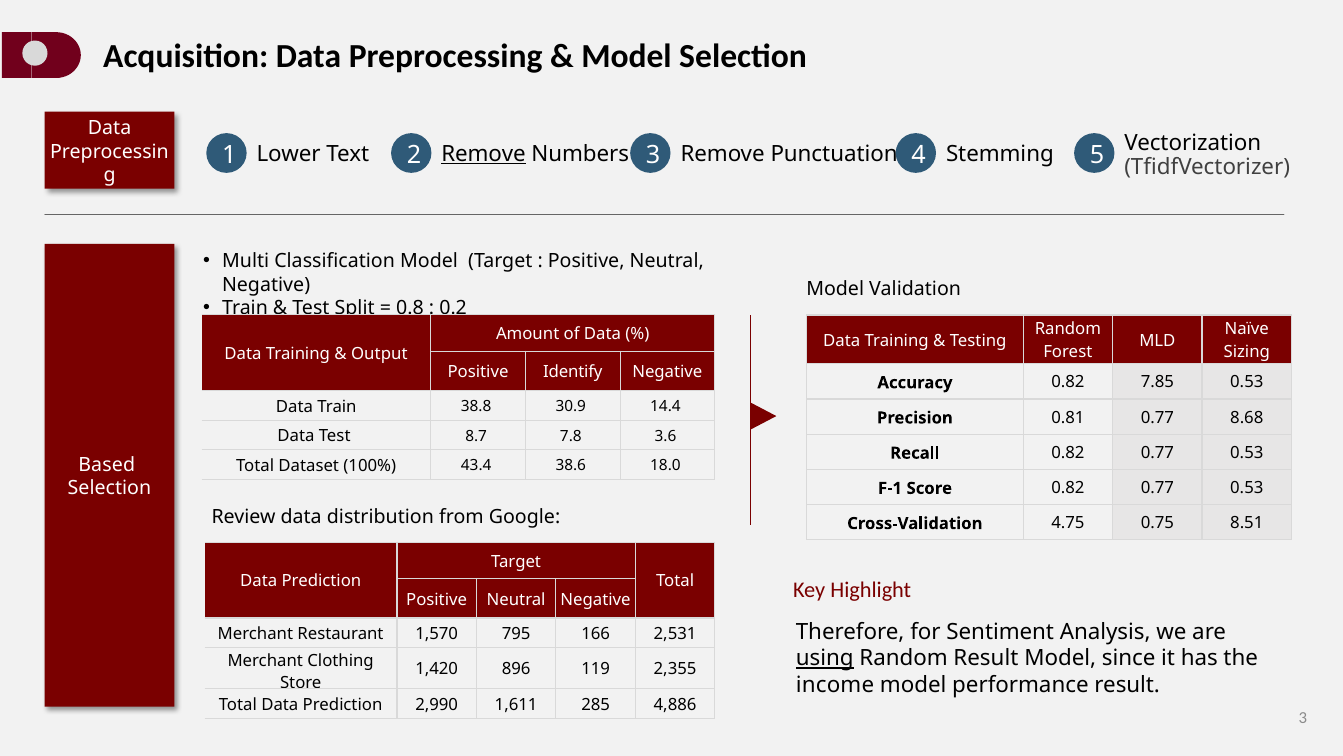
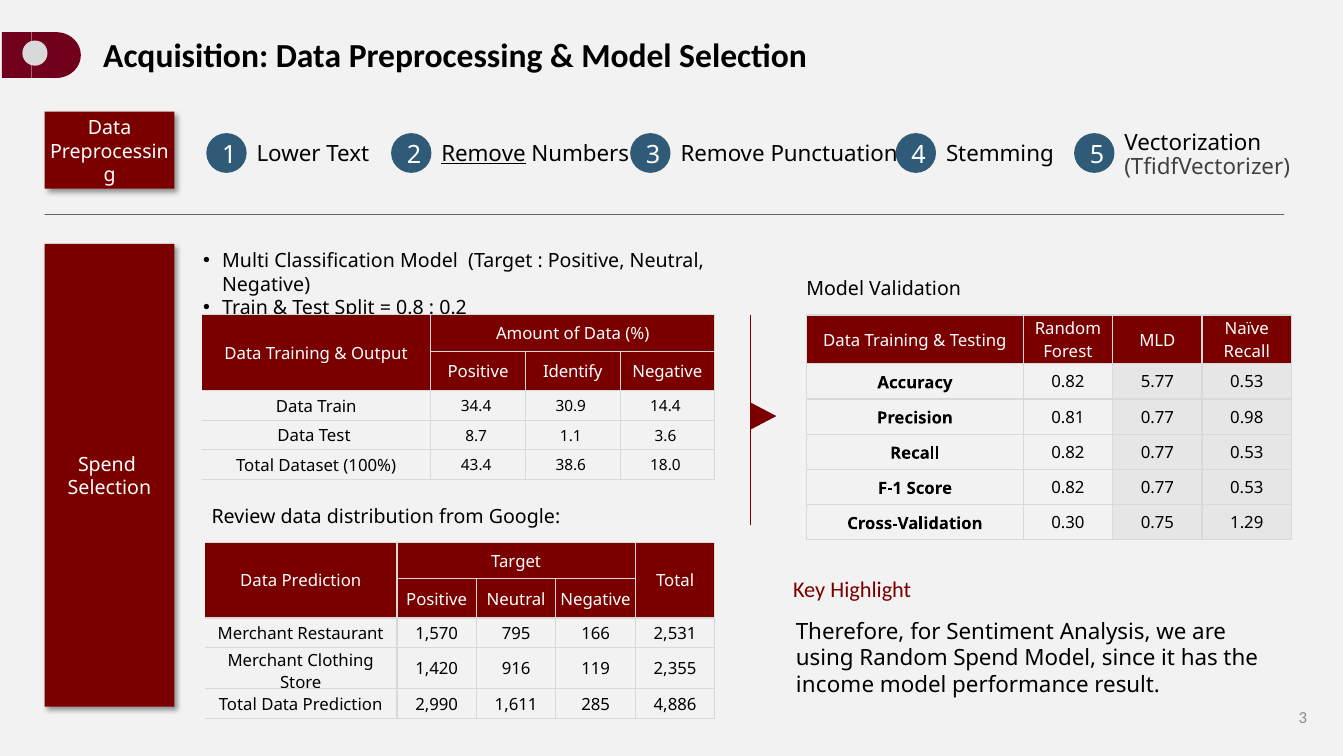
Sizing: Sizing -> Recall (1247, 352)
7.85: 7.85 -> 5.77 (1157, 382)
38.8: 38.8 -> 34.4 (476, 406)
8.68: 8.68 -> 0.98 (1247, 417)
7.8: 7.8 -> 1.1 (571, 436)
Based: Based -> Spend (107, 465)
4.75: 4.75 -> 0.30 (1068, 523)
8.51: 8.51 -> 1.29 (1247, 523)
using underline: present -> none (825, 658)
Random Result: Result -> Spend (986, 658)
896: 896 -> 916 (516, 669)
